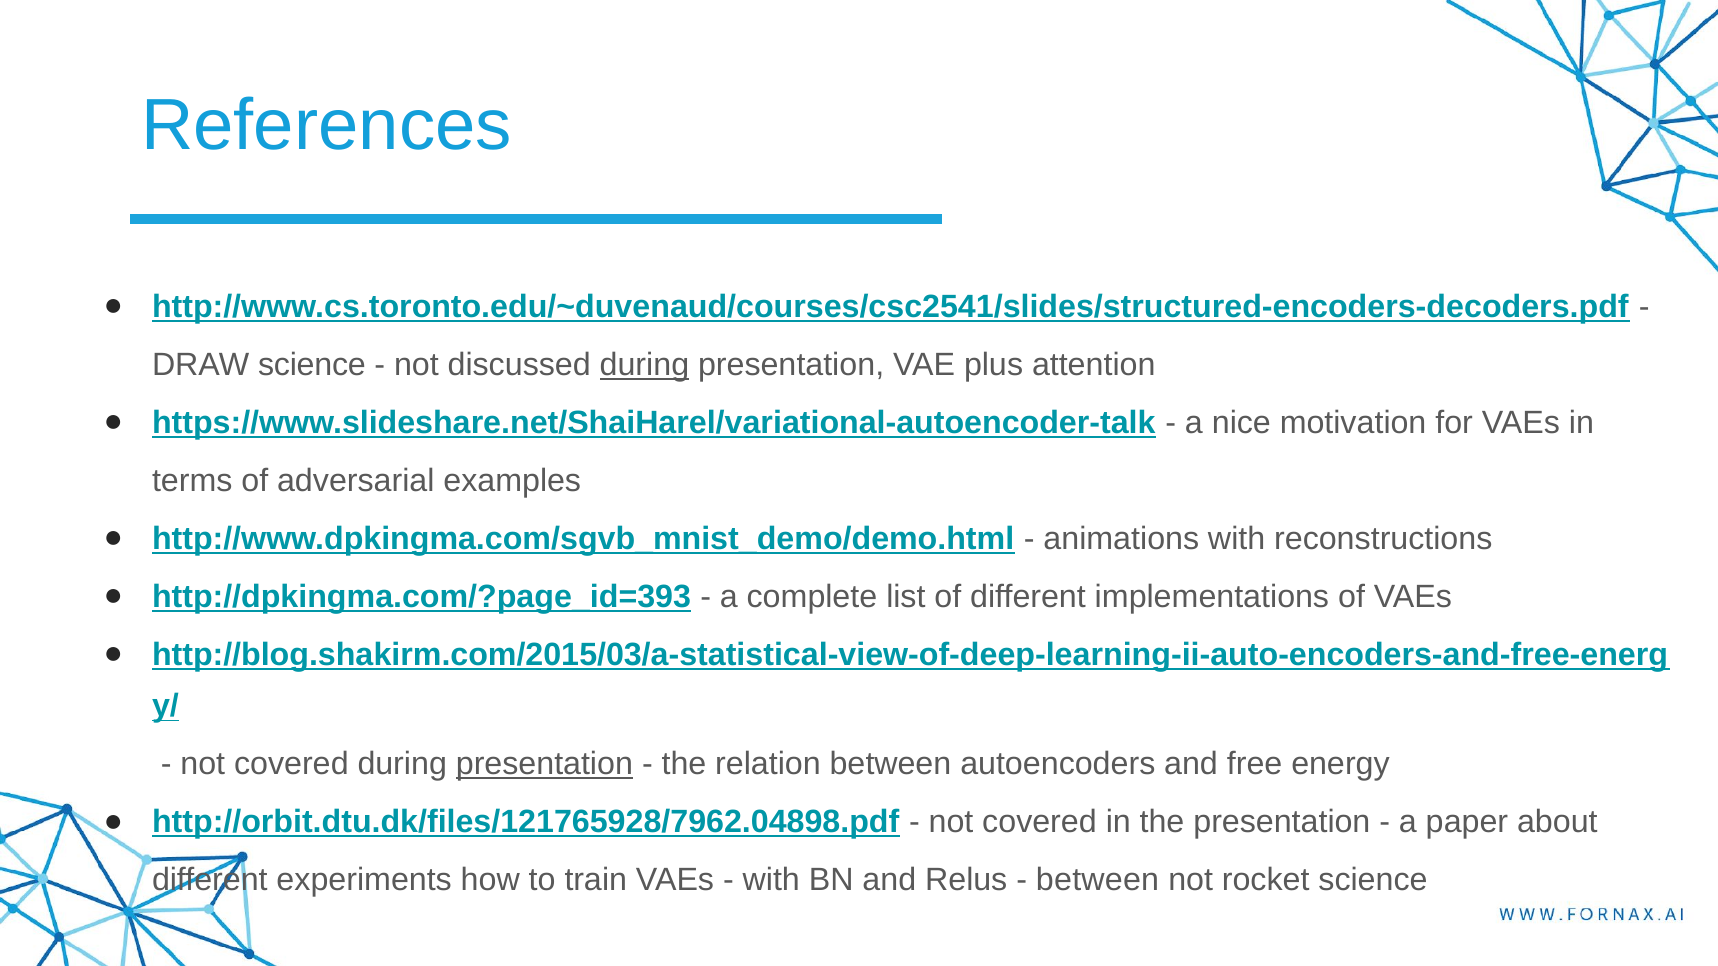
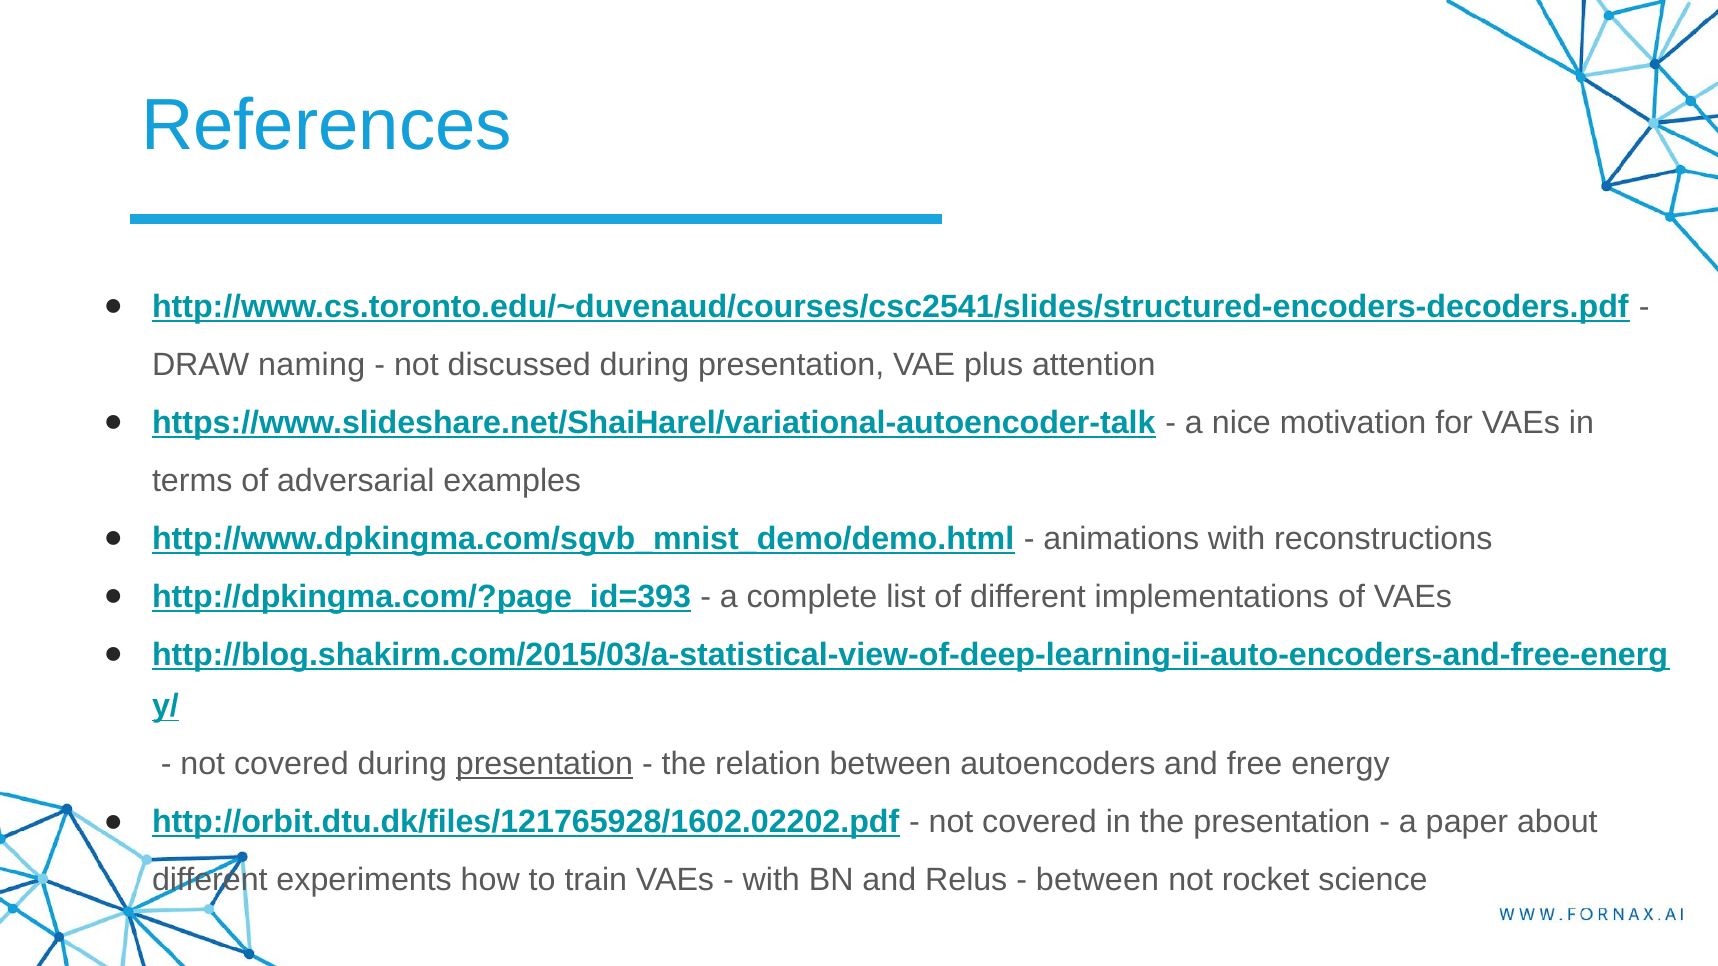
DRAW science: science -> naming (312, 365)
during underline: present -> none (644, 365)
http://orbit.dtu.dk/files/121765928/7962.04898.pdf: http://orbit.dtu.dk/files/121765928/7962.04898.pdf -> http://orbit.dtu.dk/files/121765928/1602.02202.pdf (526, 822)
